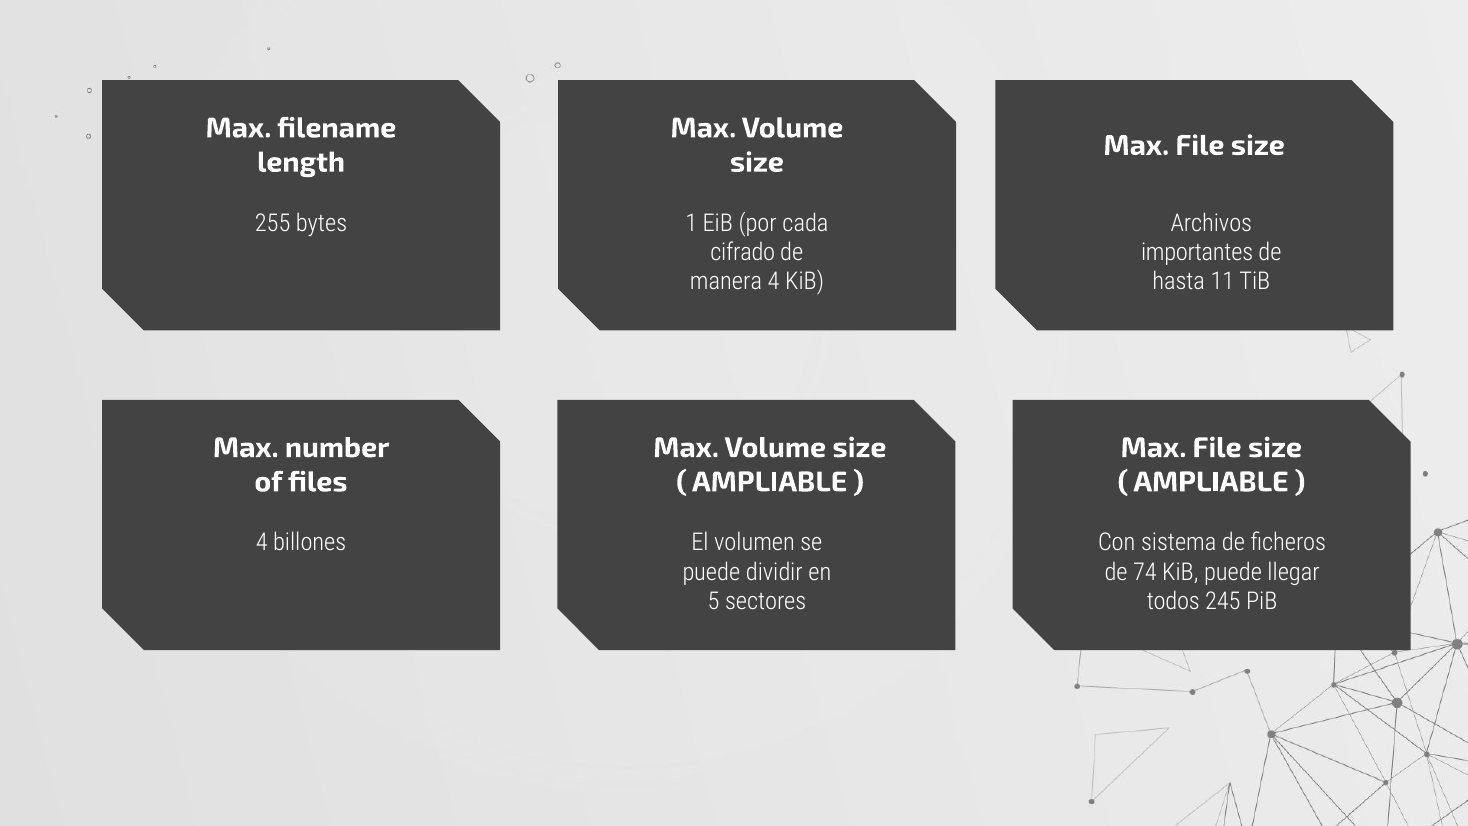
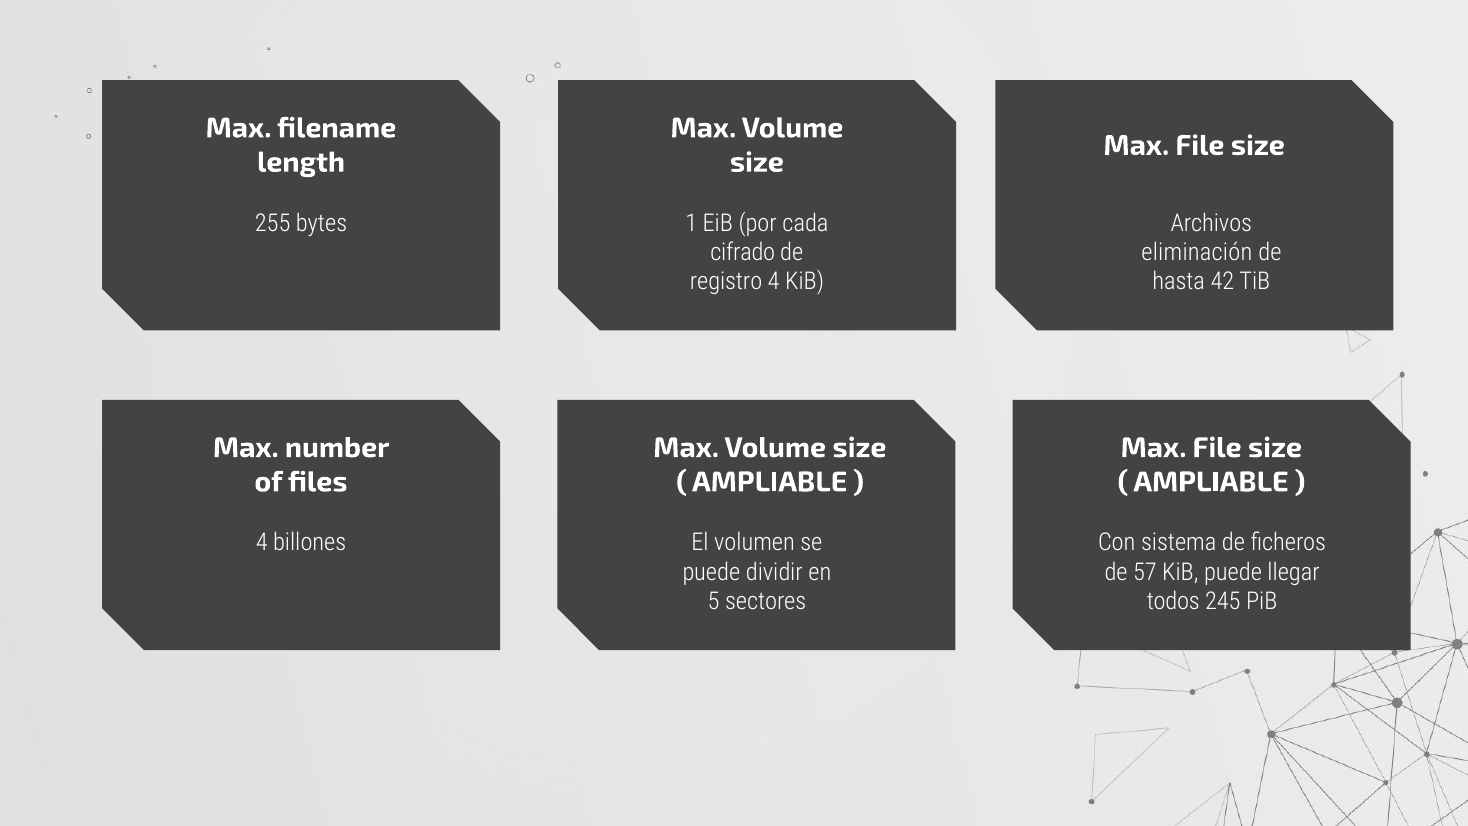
importantes: importantes -> eliminación (1197, 252)
manera: manera -> registro (726, 282)
11: 11 -> 42 (1222, 282)
74: 74 -> 57 (1145, 572)
